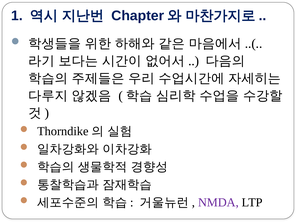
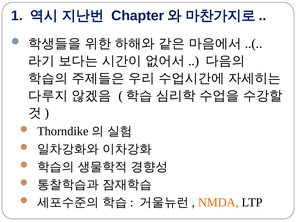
NMDA colour: purple -> orange (218, 203)
